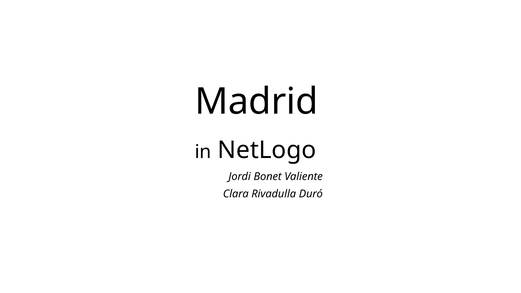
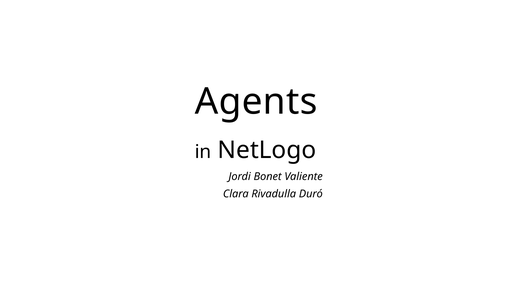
Madrid: Madrid -> Agents (256, 102)
